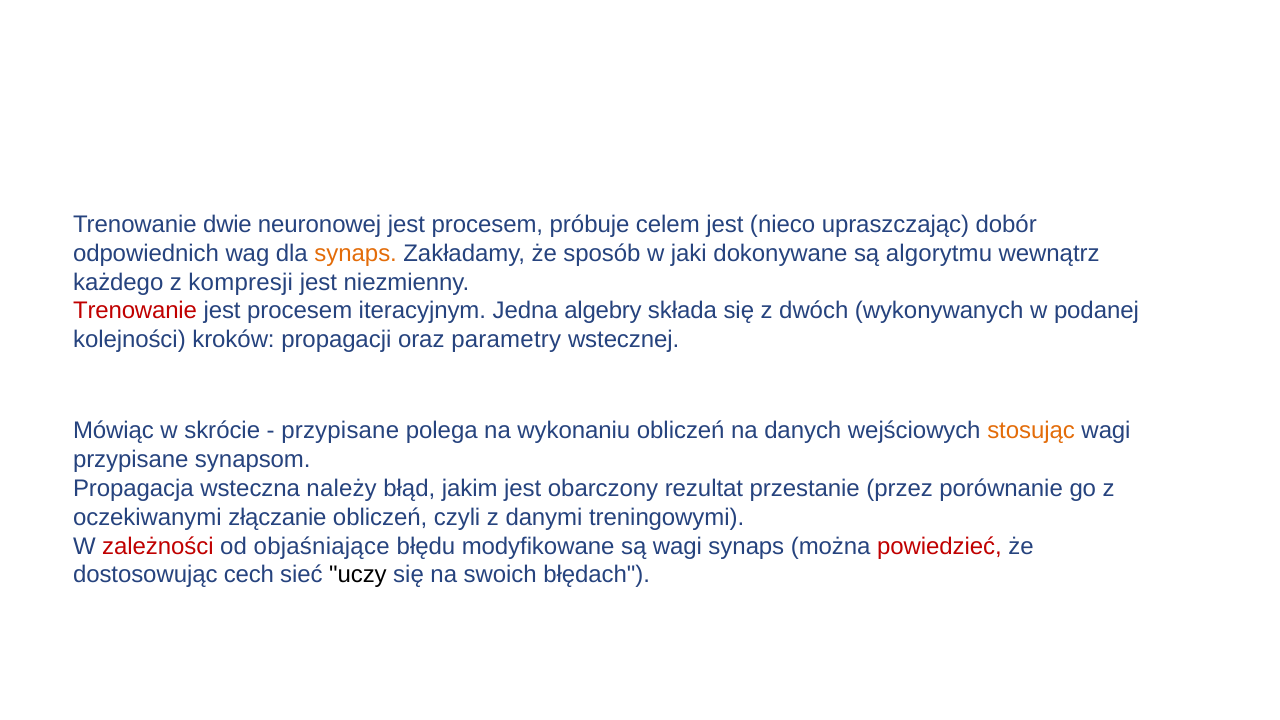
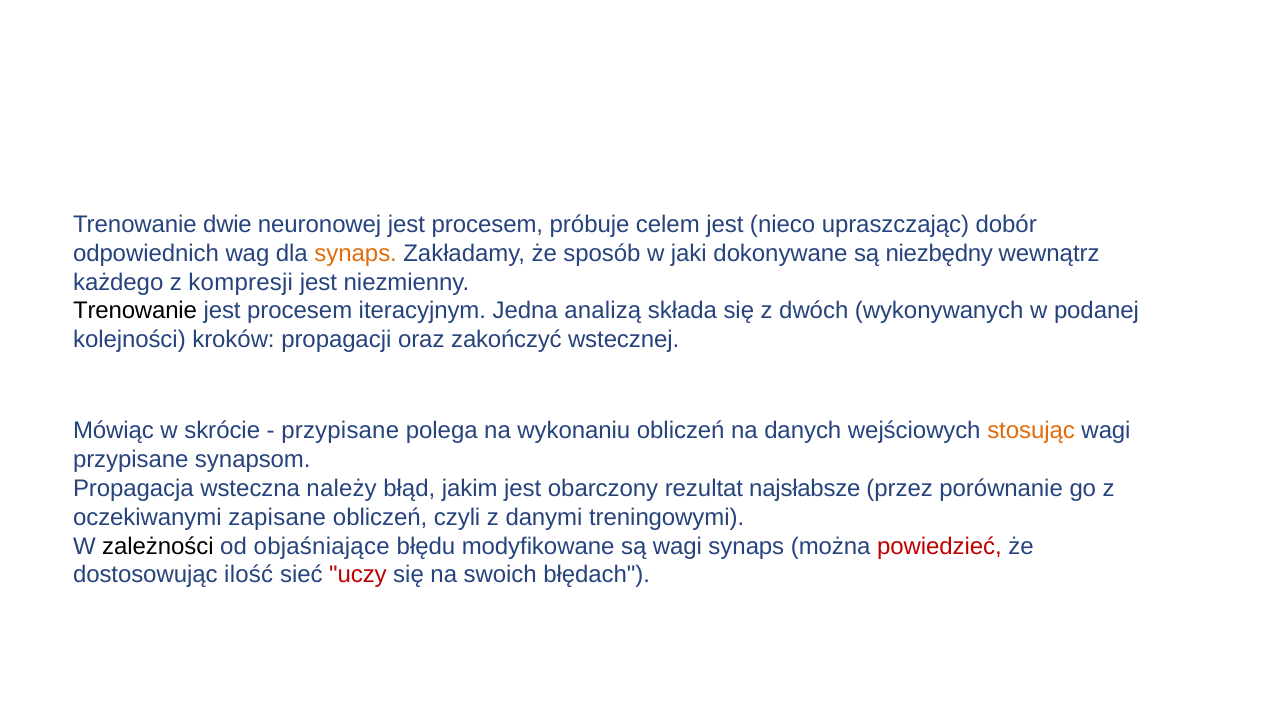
algorytmu: algorytmu -> niezbędny (939, 253)
Trenowanie colour: red -> black (135, 311)
algebry: algebry -> analizą (603, 311)
parametry: parametry -> zakończyć (506, 340)
przestanie: przestanie -> najsłabsze (805, 489)
złączanie: złączanie -> zapisane (277, 517)
zależności colour: red -> black (158, 546)
cech: cech -> ilość (249, 575)
uczy colour: black -> red (358, 575)
